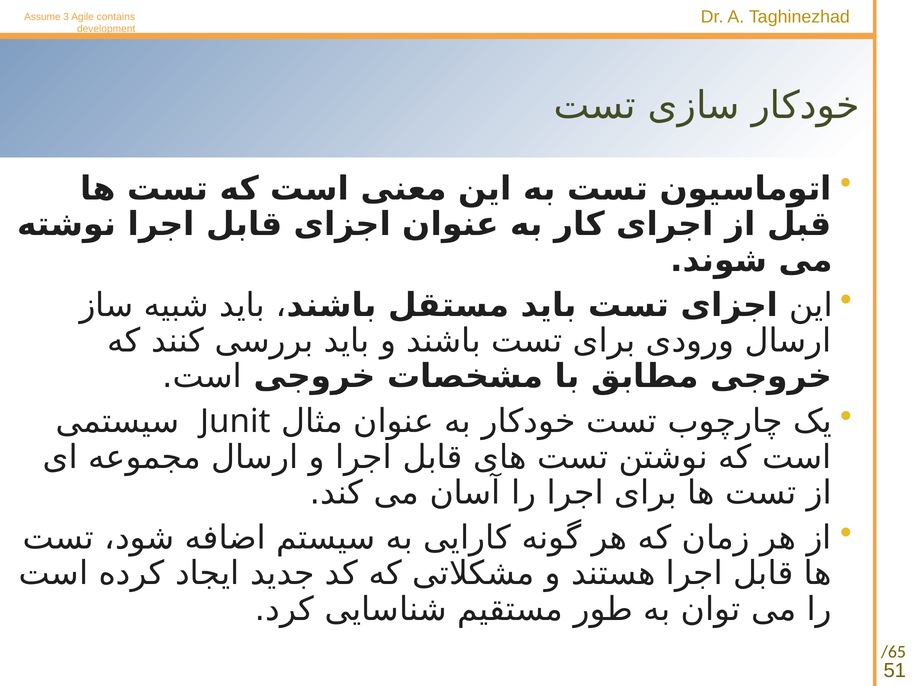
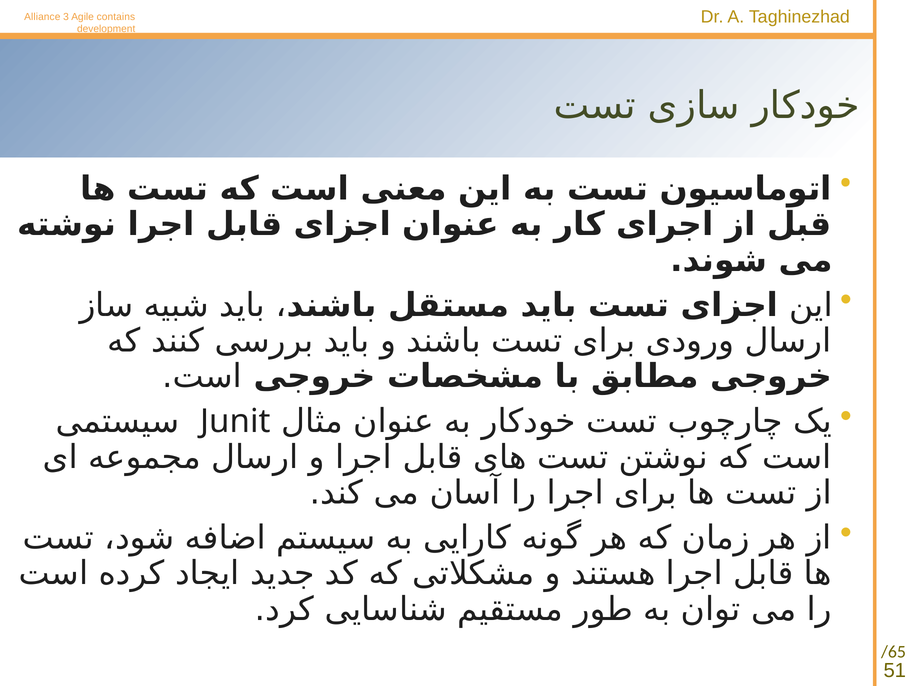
Assume: Assume -> Alliance (42, 17)
